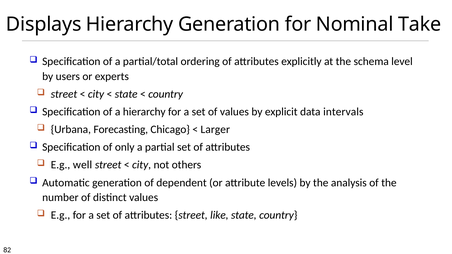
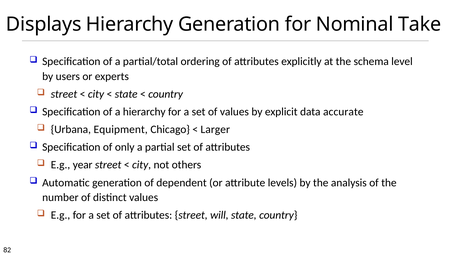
intervals: intervals -> accurate (343, 112)
Forecasting: Forecasting -> Equipment (121, 130)
well: well -> year (83, 165)
like: like -> will (219, 215)
